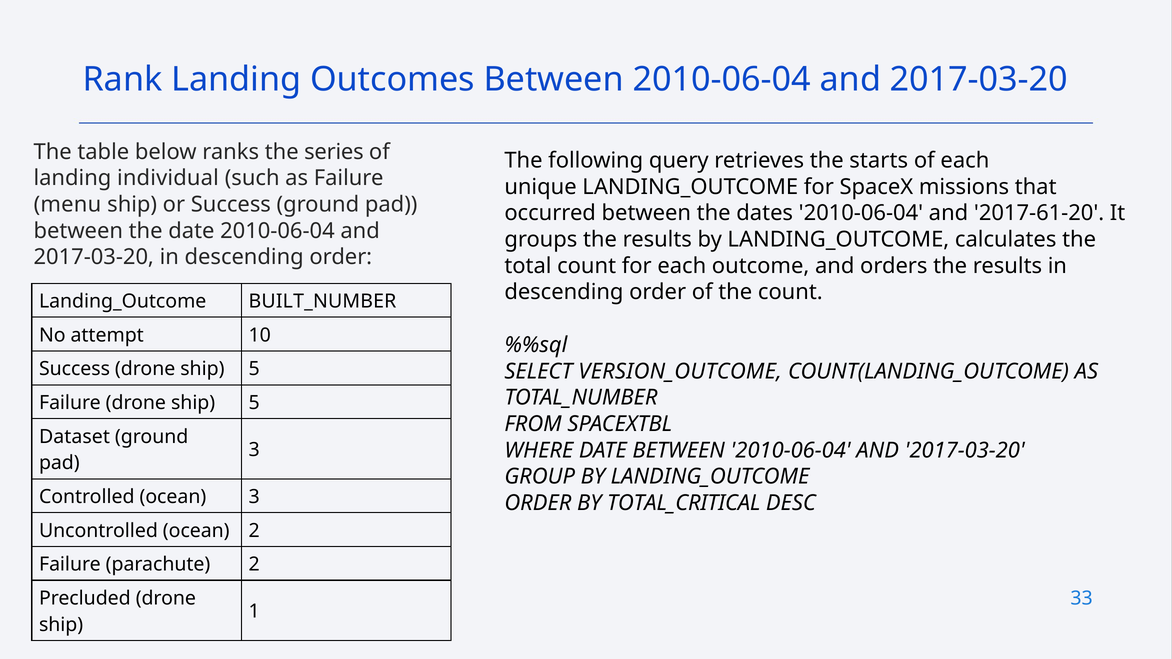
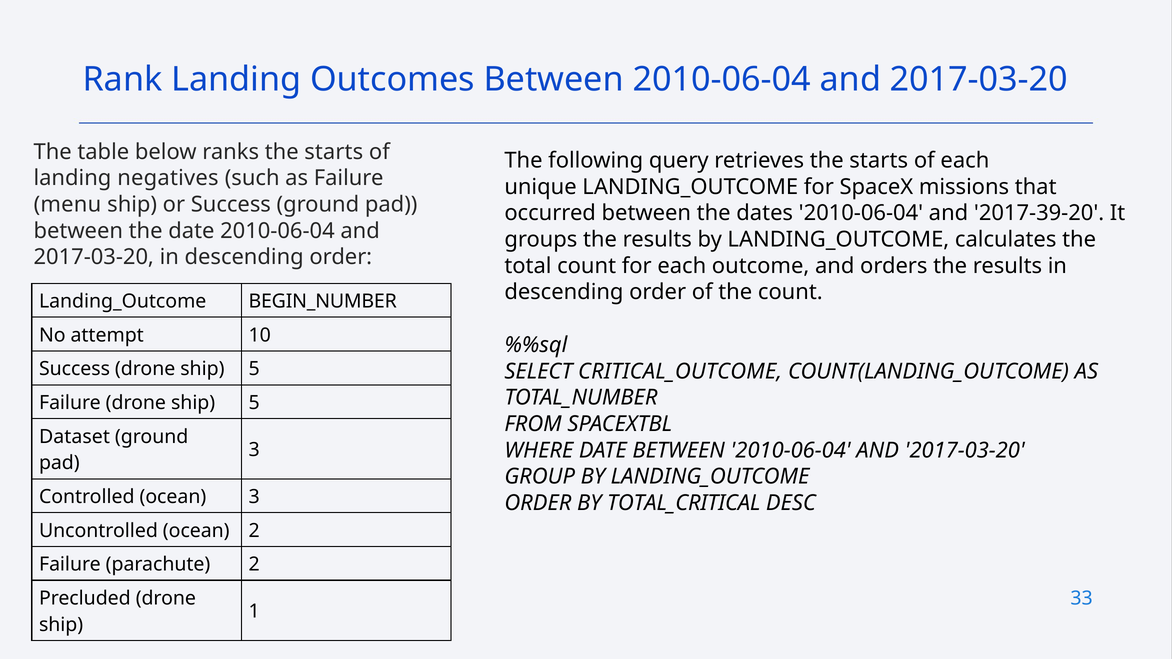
ranks the series: series -> starts (334, 152)
individual: individual -> negatives (168, 178)
2017-61-20: 2017-61-20 -> 2017-39-20 (1039, 213)
BUILT_NUMBER: BUILT_NUMBER -> BEGIN_NUMBER (323, 301)
VERSION_OUTCOME: VERSION_OUTCOME -> CRITICAL_OUTCOME (680, 371)
